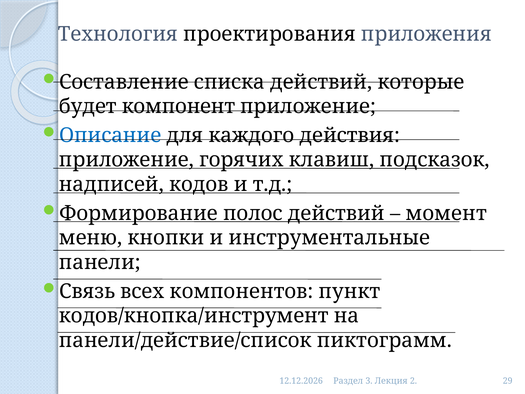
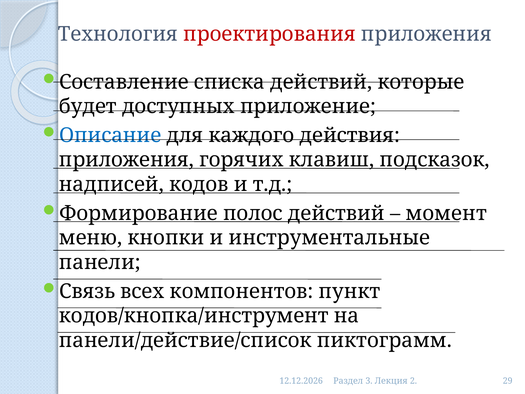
проектирования colour: black -> red (270, 34)
компонент: компонент -> доступных (178, 106)
приложение: приложение -> приложения (126, 160)
